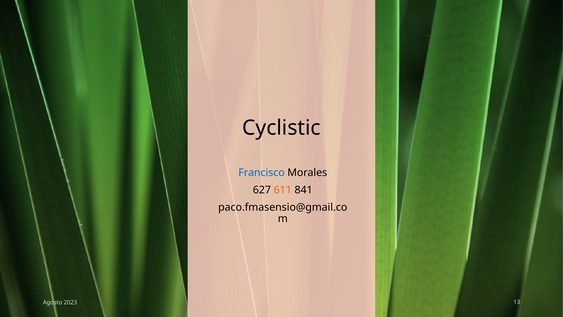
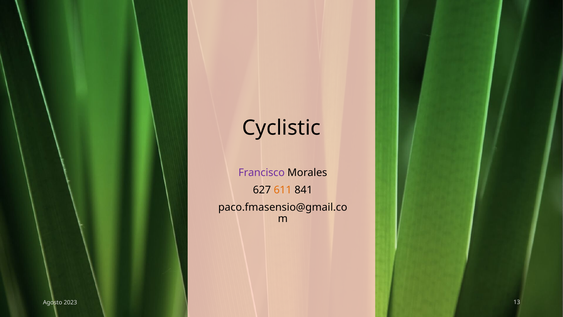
Francisco colour: blue -> purple (262, 172)
